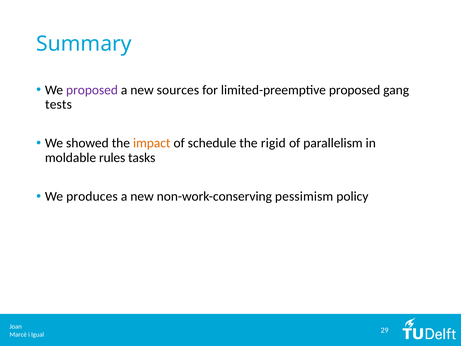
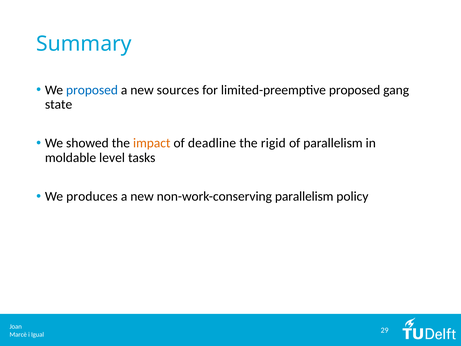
proposed colour: purple -> blue (92, 90)
tests: tests -> state (59, 104)
schedule: schedule -> deadline (212, 143)
rules: rules -> level (112, 158)
non-work-conserving pessimism: pessimism -> parallelism (304, 196)
